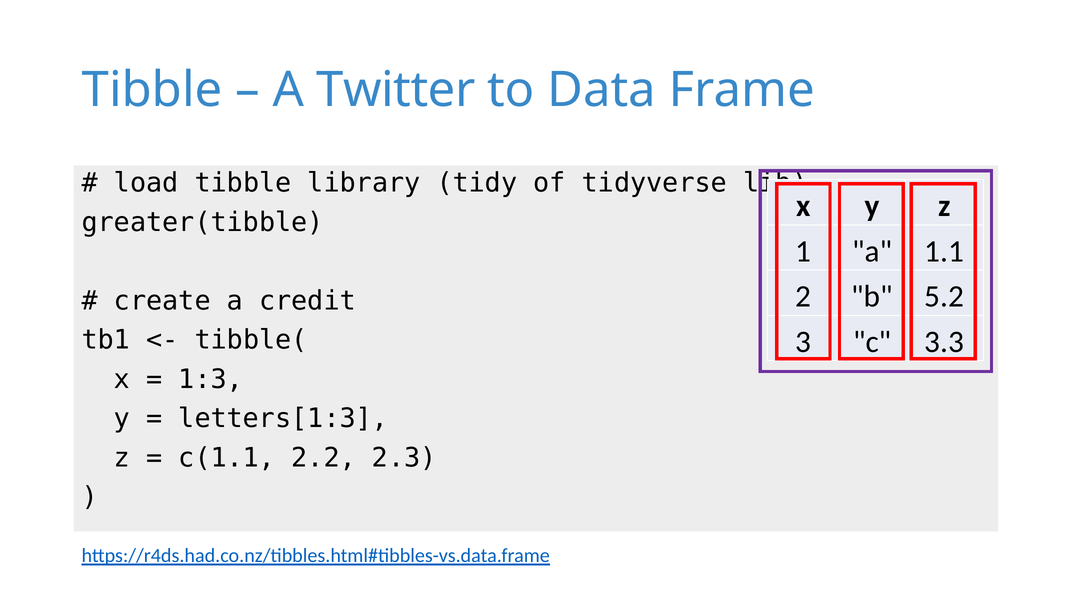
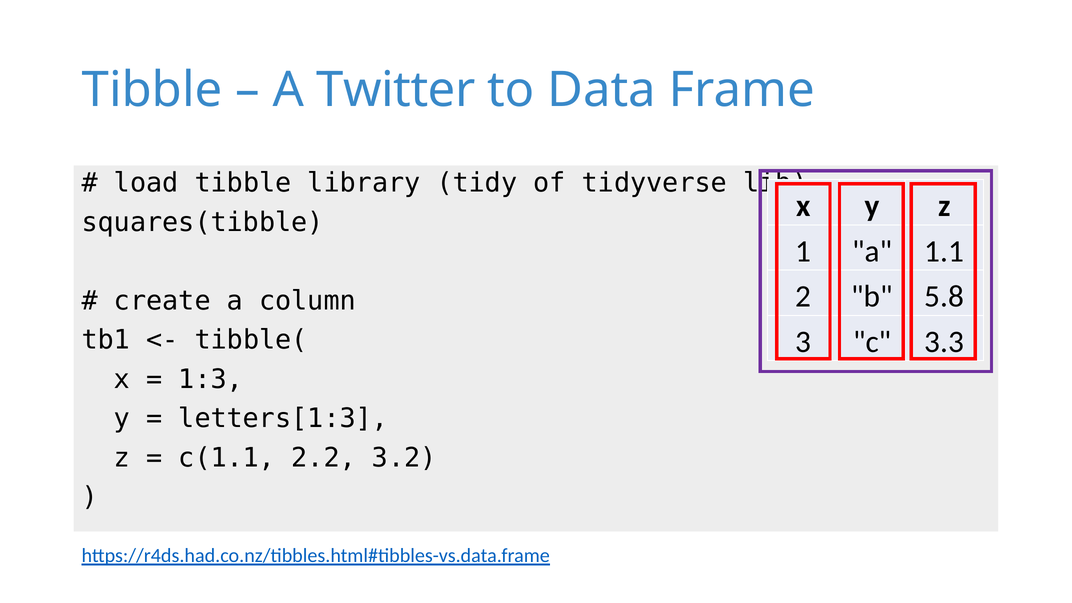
greater(tibble: greater(tibble -> squares(tibble (203, 222)
5.2: 5.2 -> 5.8 (944, 297)
credit: credit -> column (307, 301)
2.3: 2.3 -> 3.2 (404, 458)
